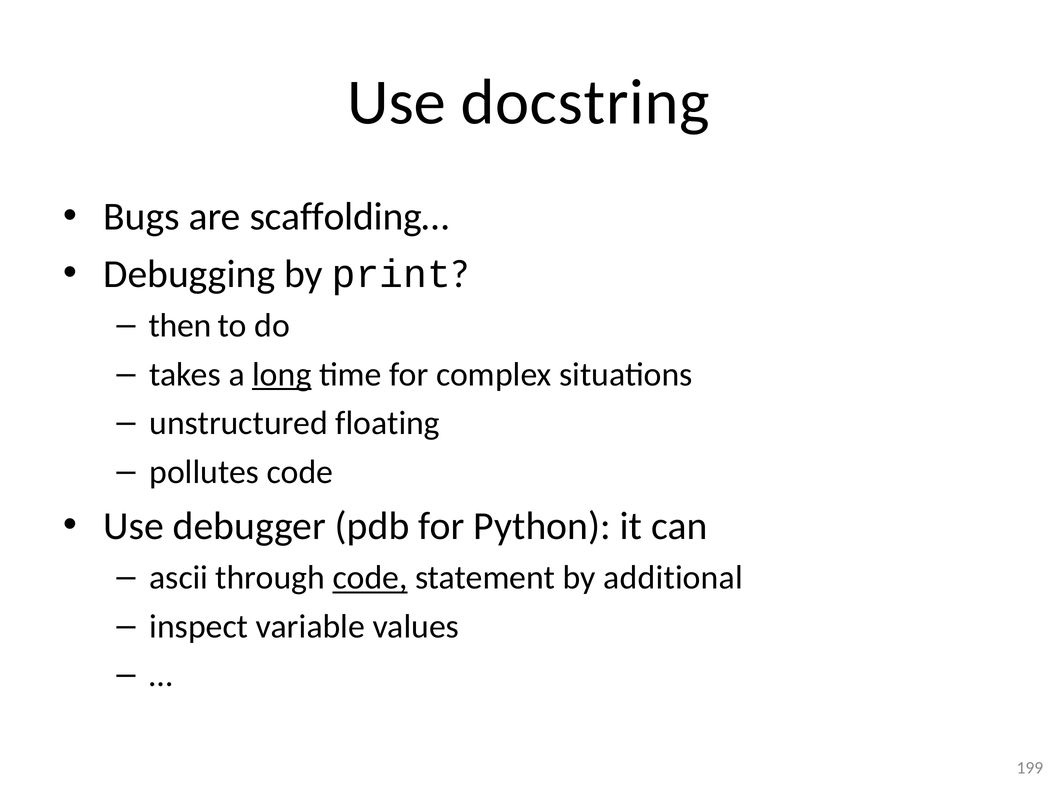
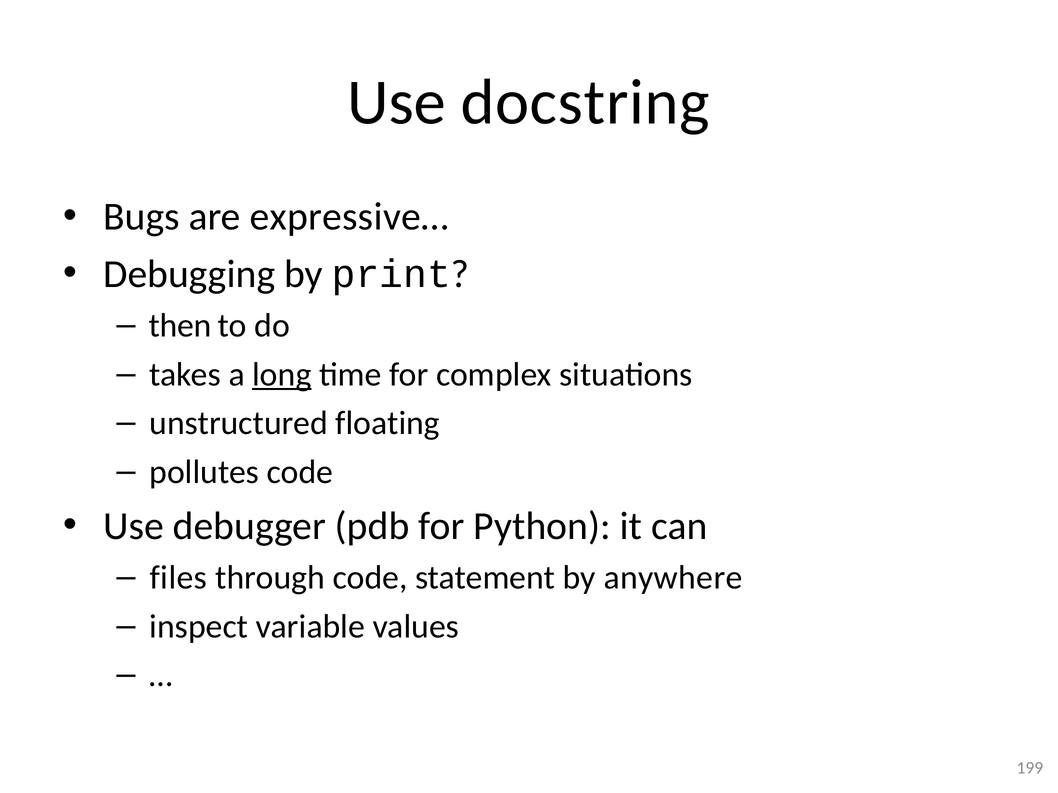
scaffolding…: scaffolding… -> expressive… (349, 217)
ascii: ascii -> files (178, 578)
code underline: present -> none (370, 578)
additional: additional -> anywhere (673, 578)
